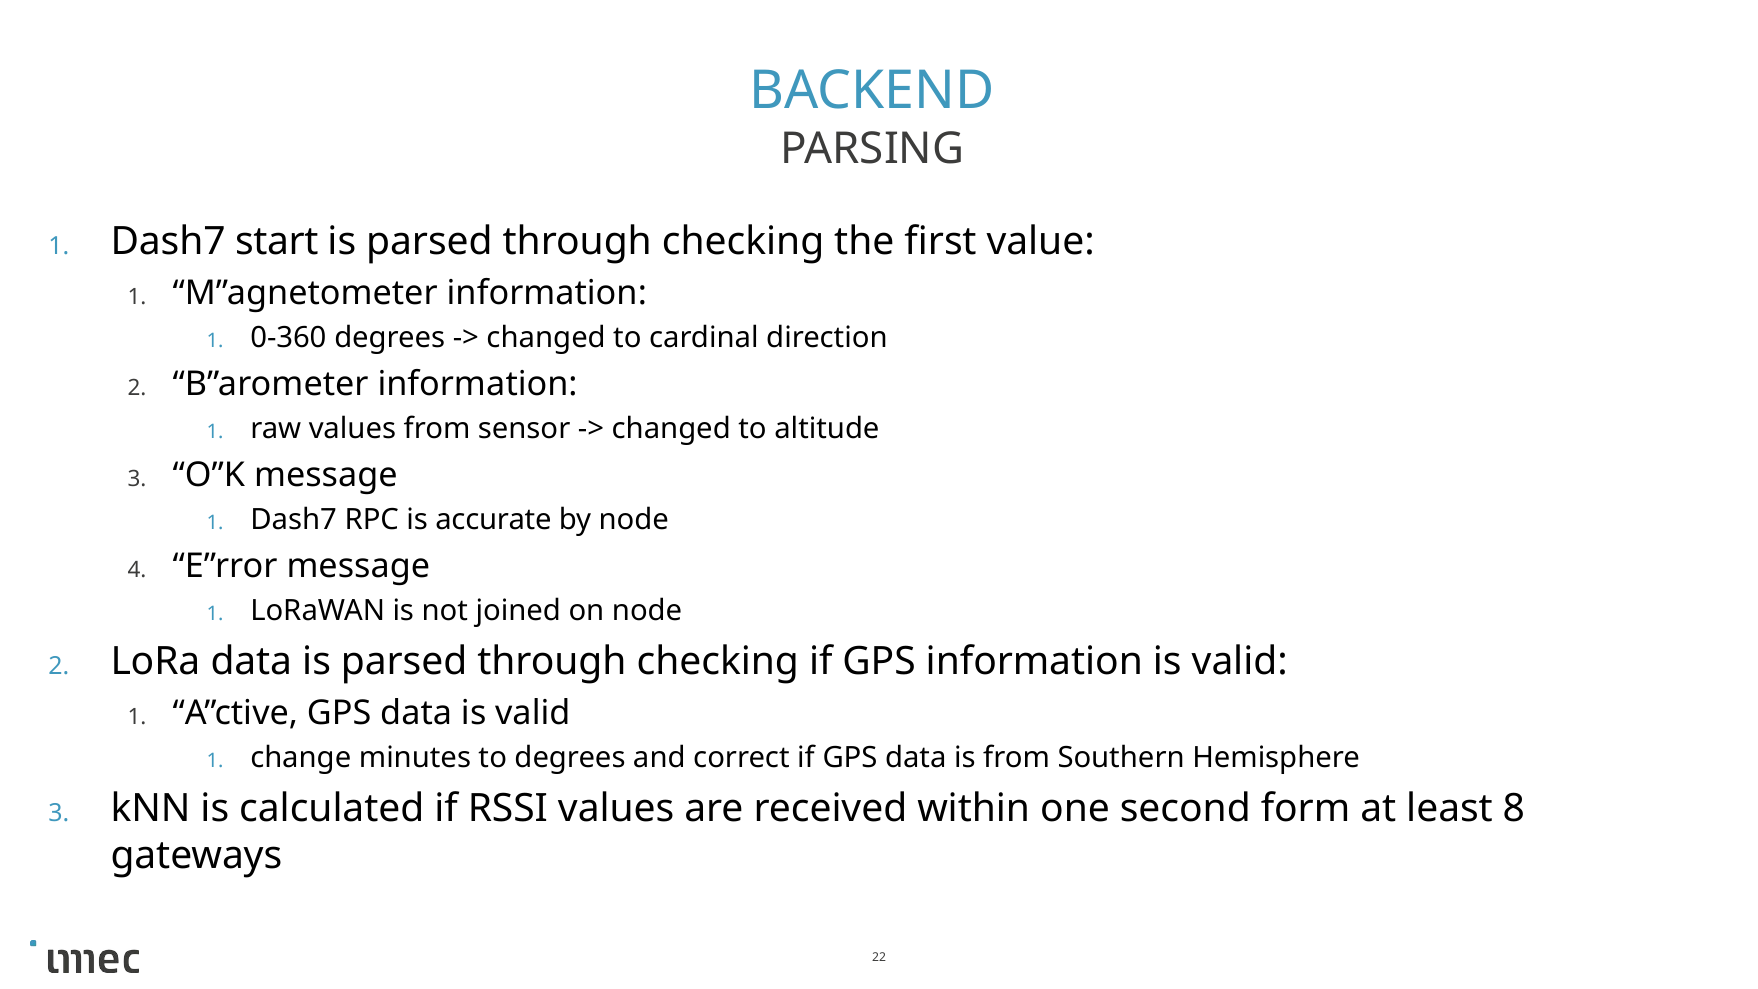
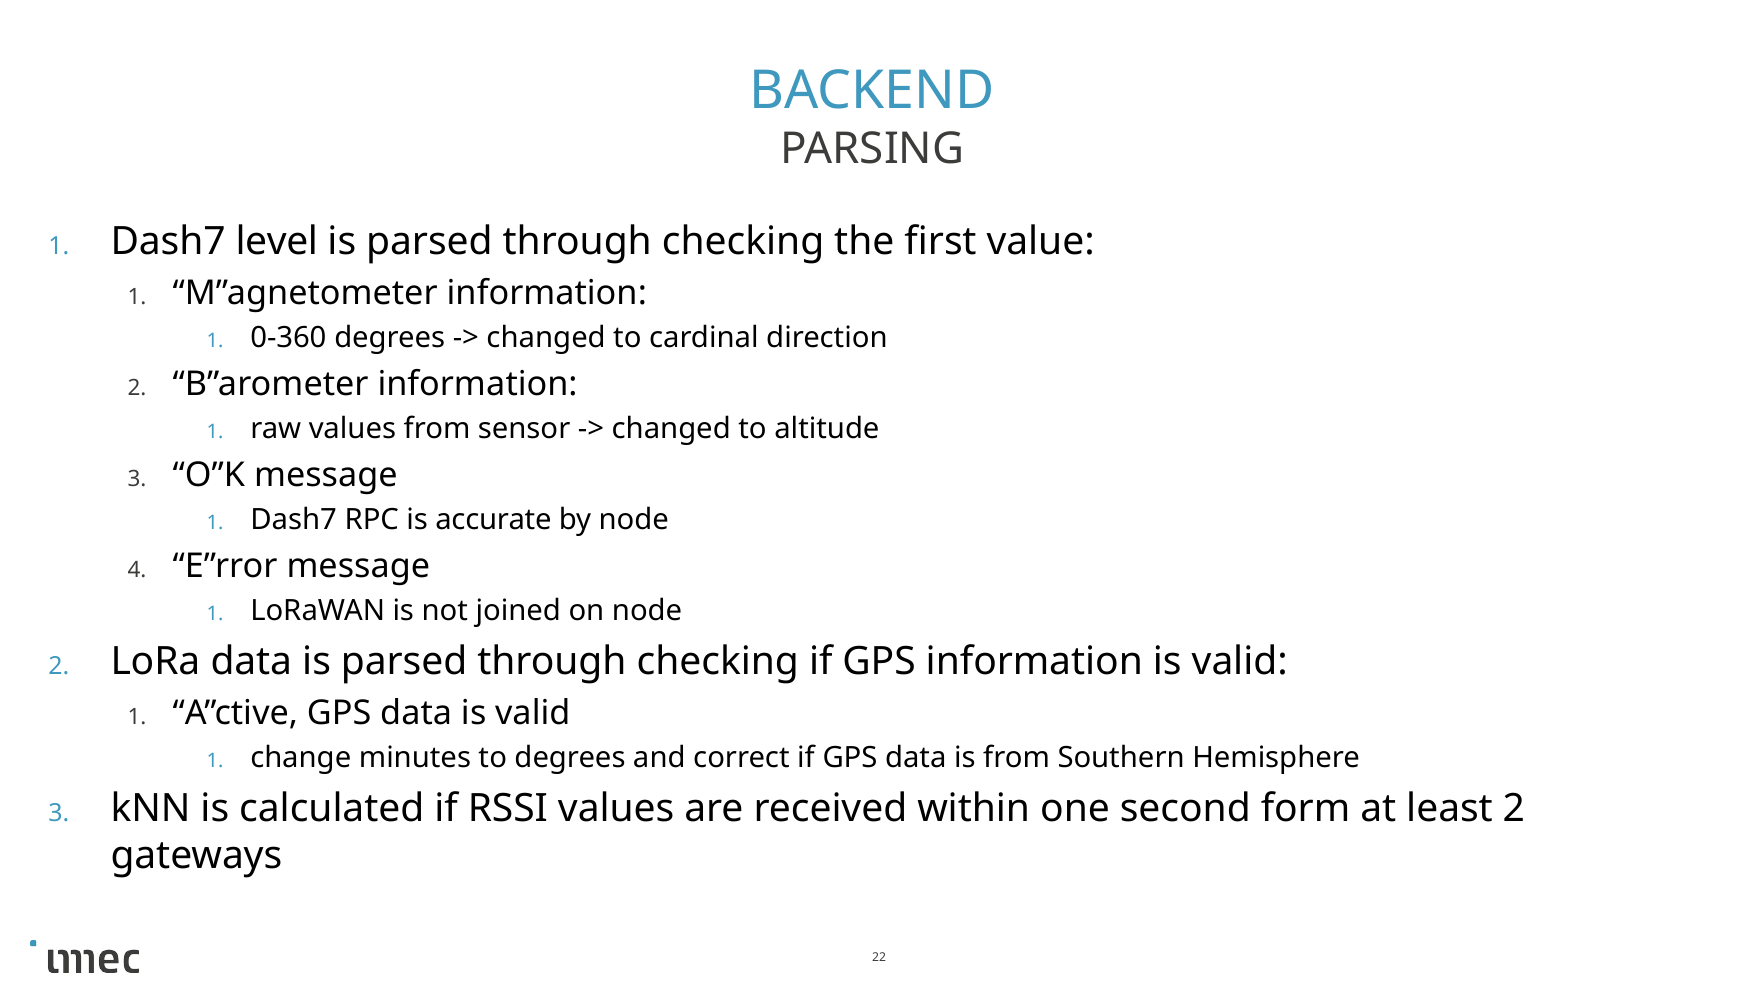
start: start -> level (277, 241)
least 8: 8 -> 2 (1514, 808)
